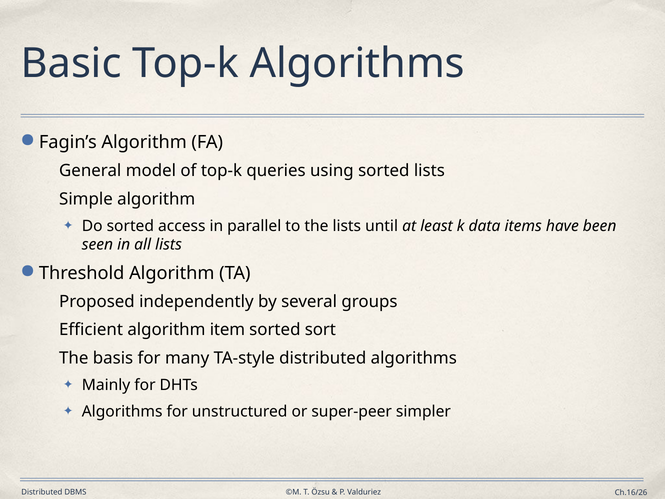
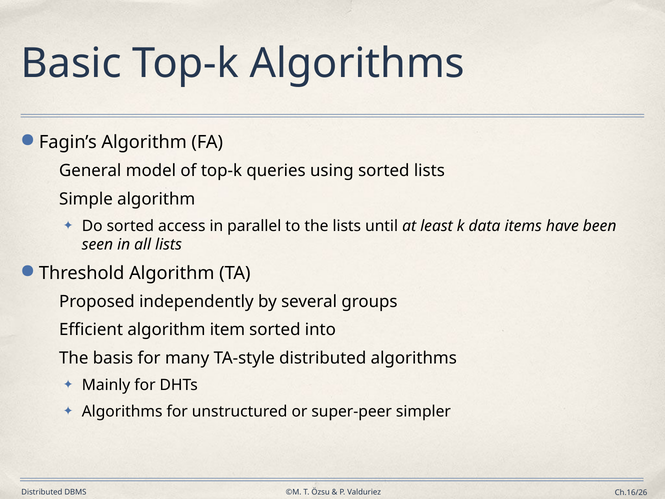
sort: sort -> into (320, 330)
